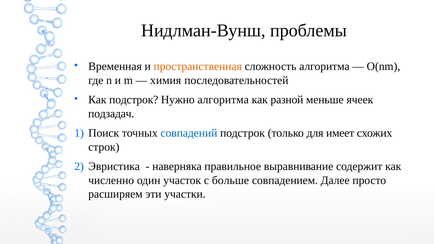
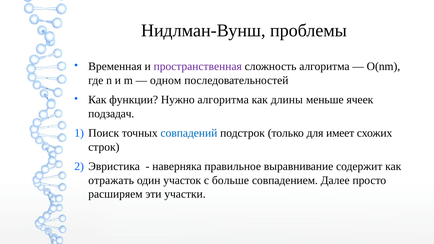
пространственная colour: orange -> purple (198, 67)
химия: химия -> одном (166, 80)
Как подстрок: подстрок -> функции (134, 100)
разной: разной -> длины (287, 100)
численно: численно -> отражать (111, 180)
